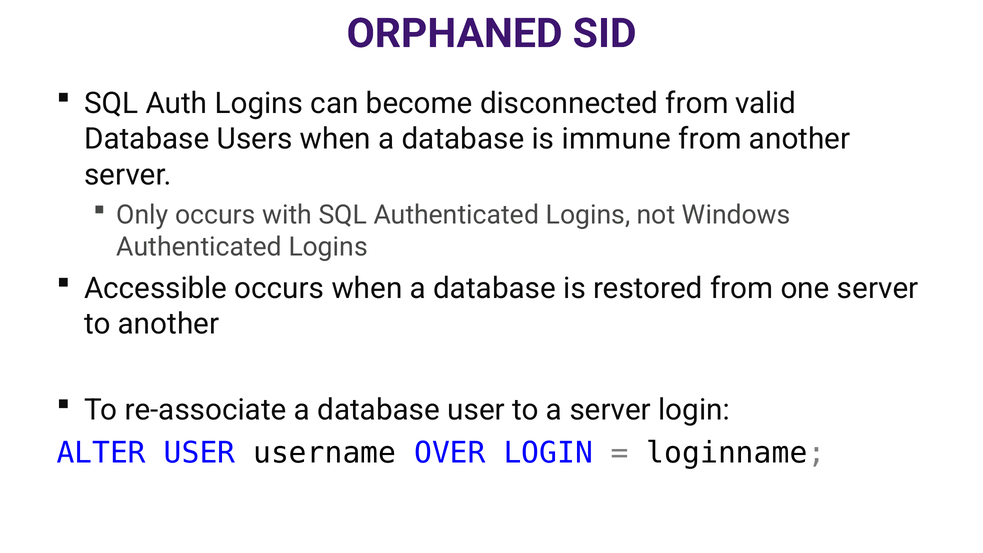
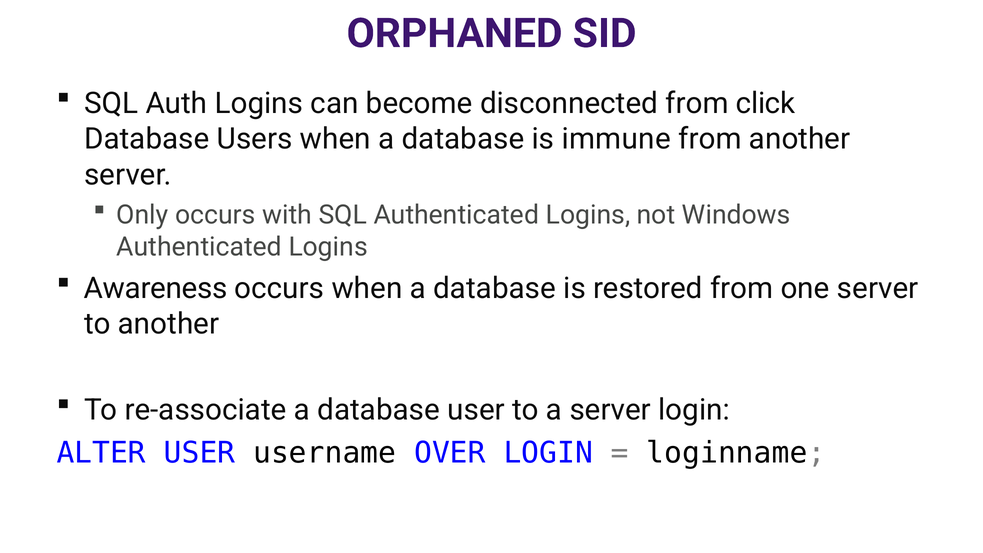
valid: valid -> click (766, 103)
Accessible: Accessible -> Awareness (156, 288)
